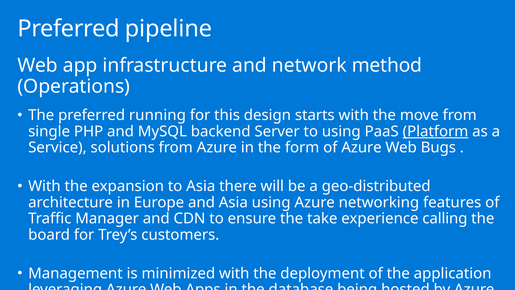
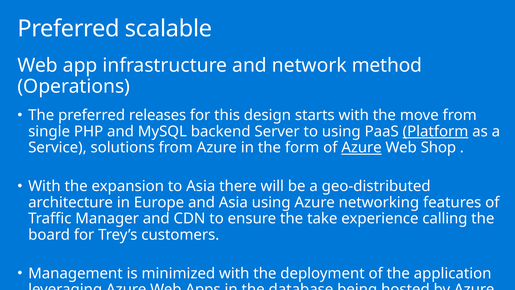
pipeline: pipeline -> scalable (169, 29)
running: running -> releases (158, 115)
Azure underline: none -> present (362, 147)
Bugs: Bugs -> Shop (438, 147)
